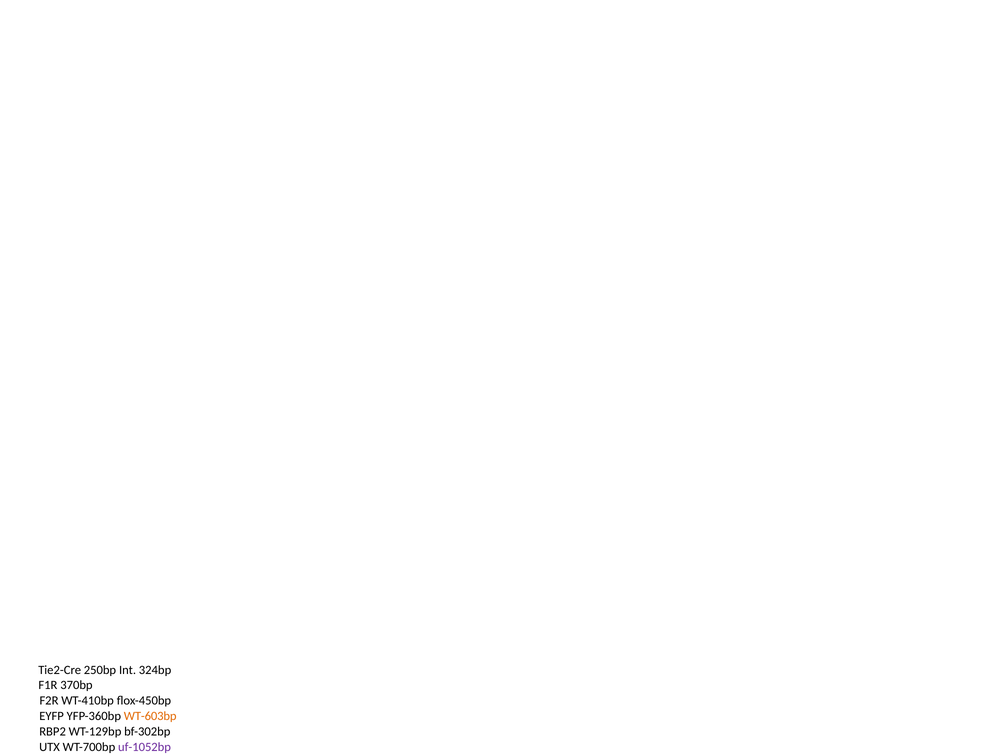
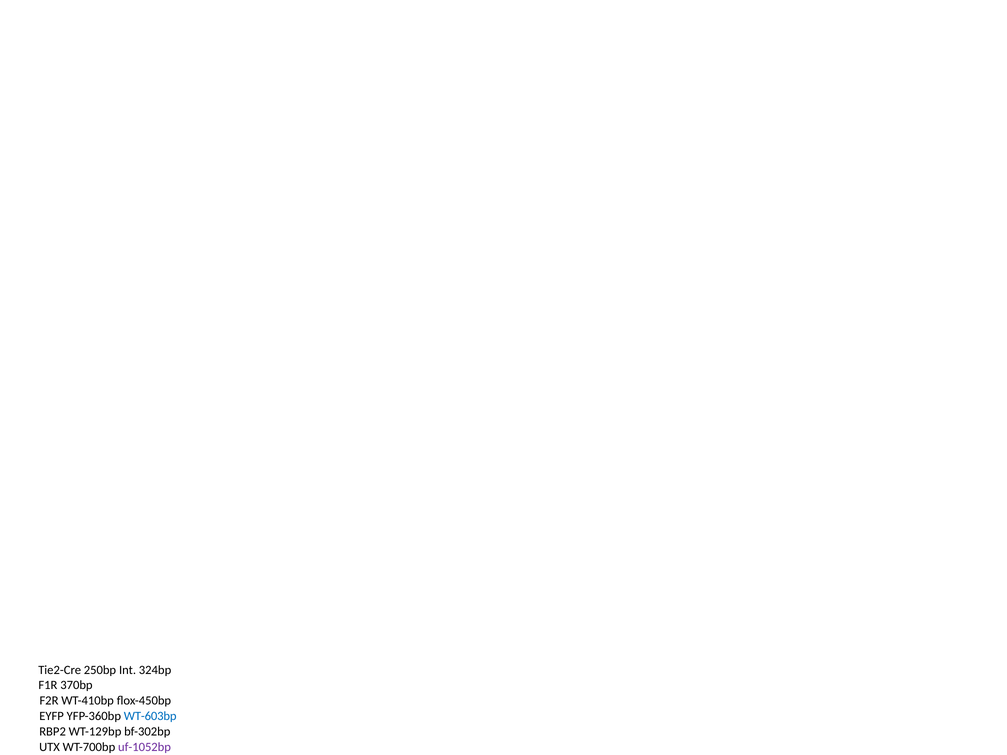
WT-603bp colour: orange -> blue (150, 716)
